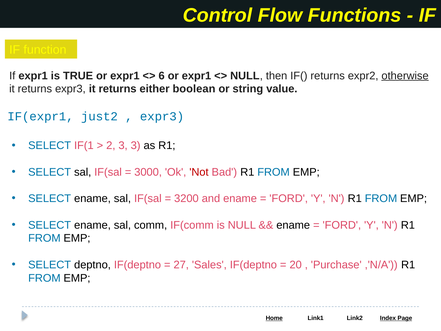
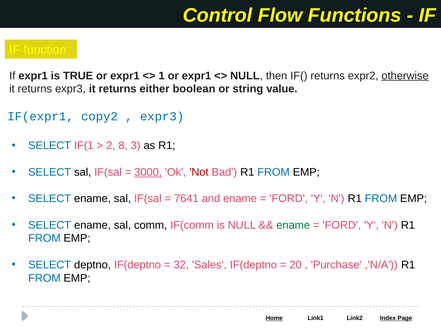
6: 6 -> 1 (162, 76)
just2: just2 -> copy2 (99, 116)
2 3: 3 -> 8 (123, 146)
3000 underline: none -> present (148, 172)
3200: 3200 -> 7641 (186, 198)
ename colour: black -> green (293, 225)
27: 27 -> 32 (181, 265)
